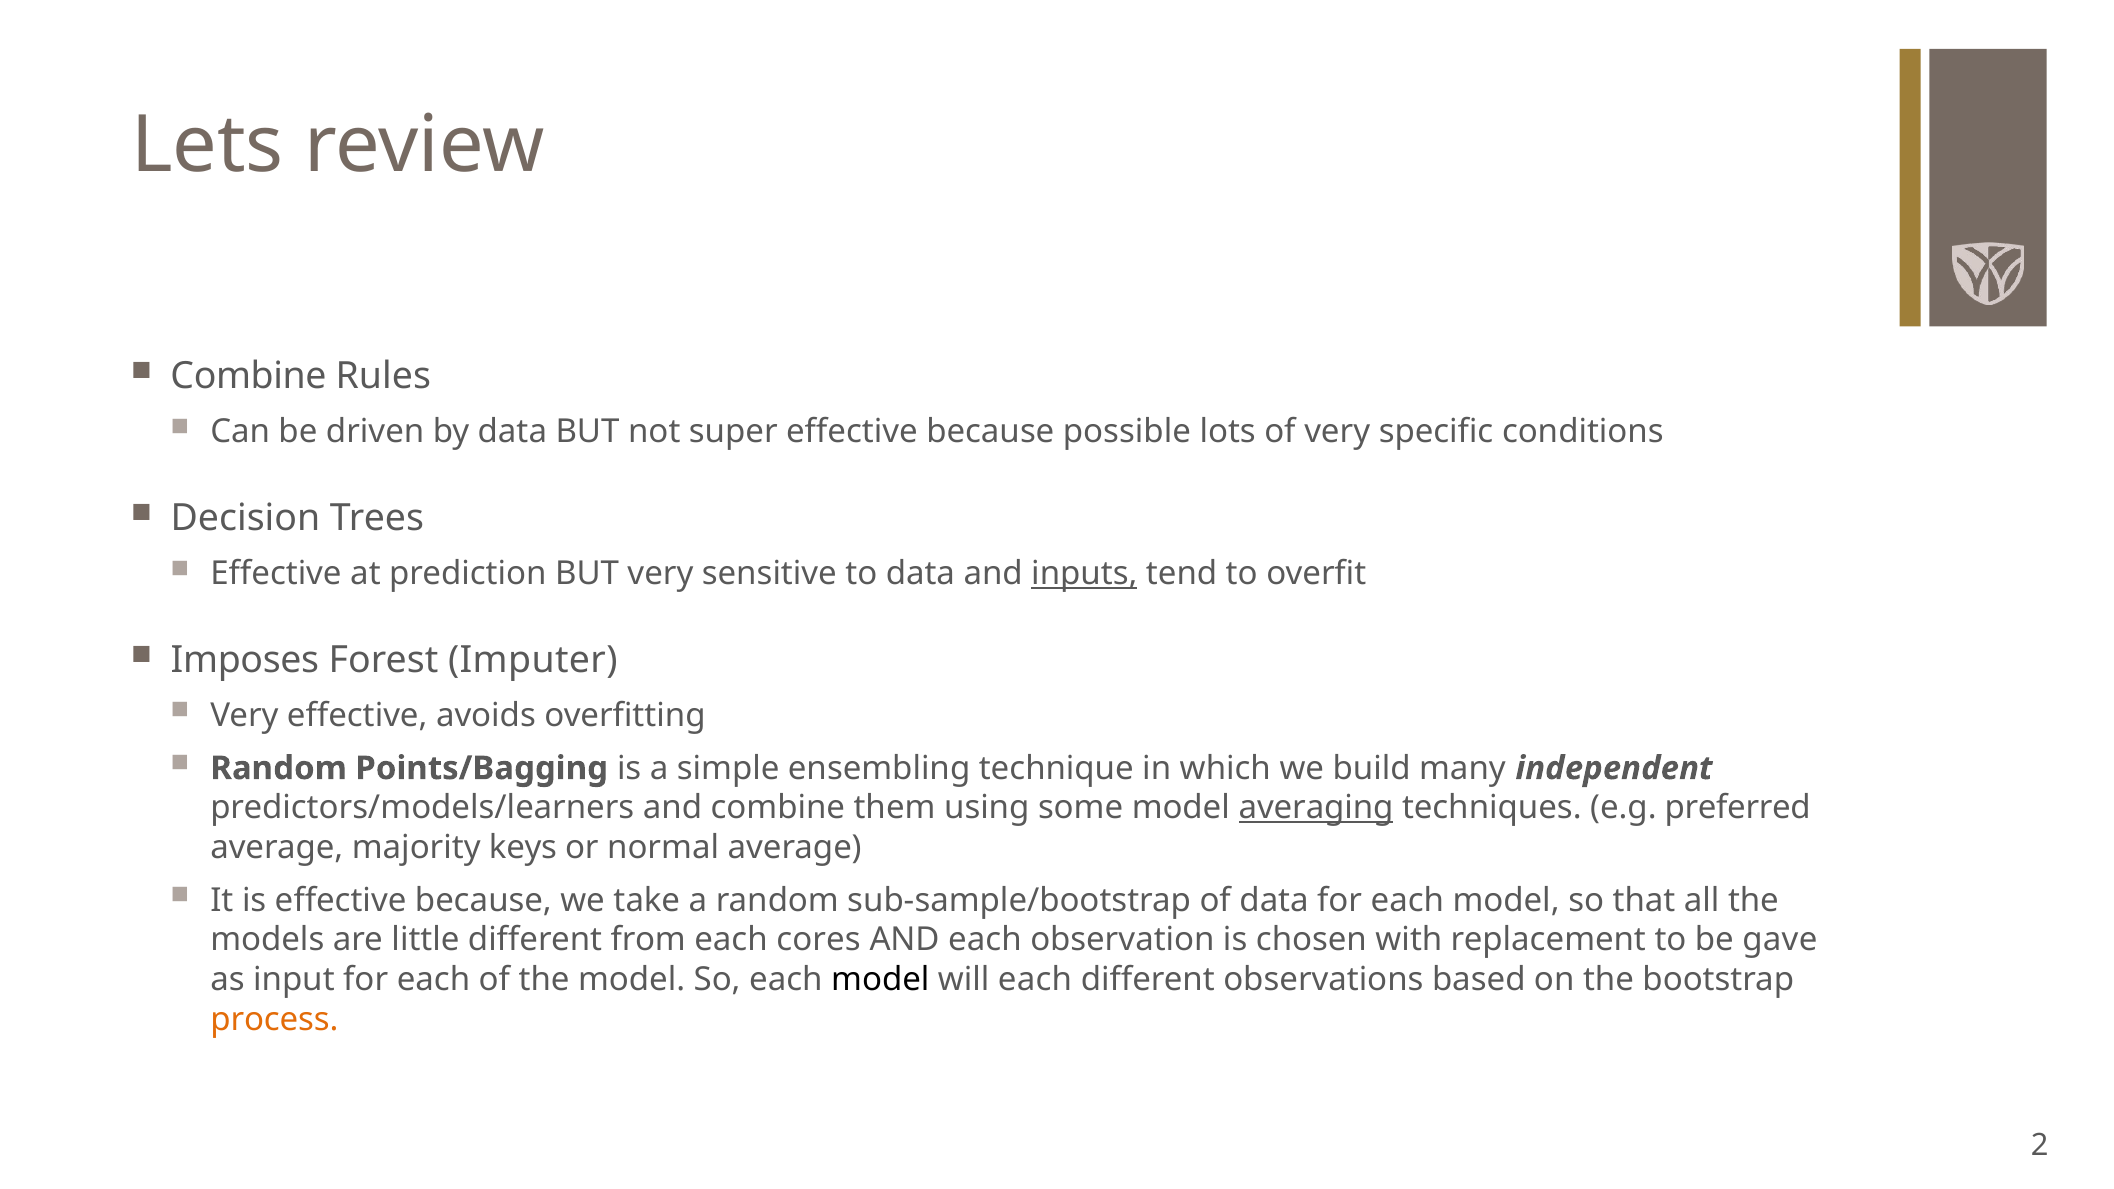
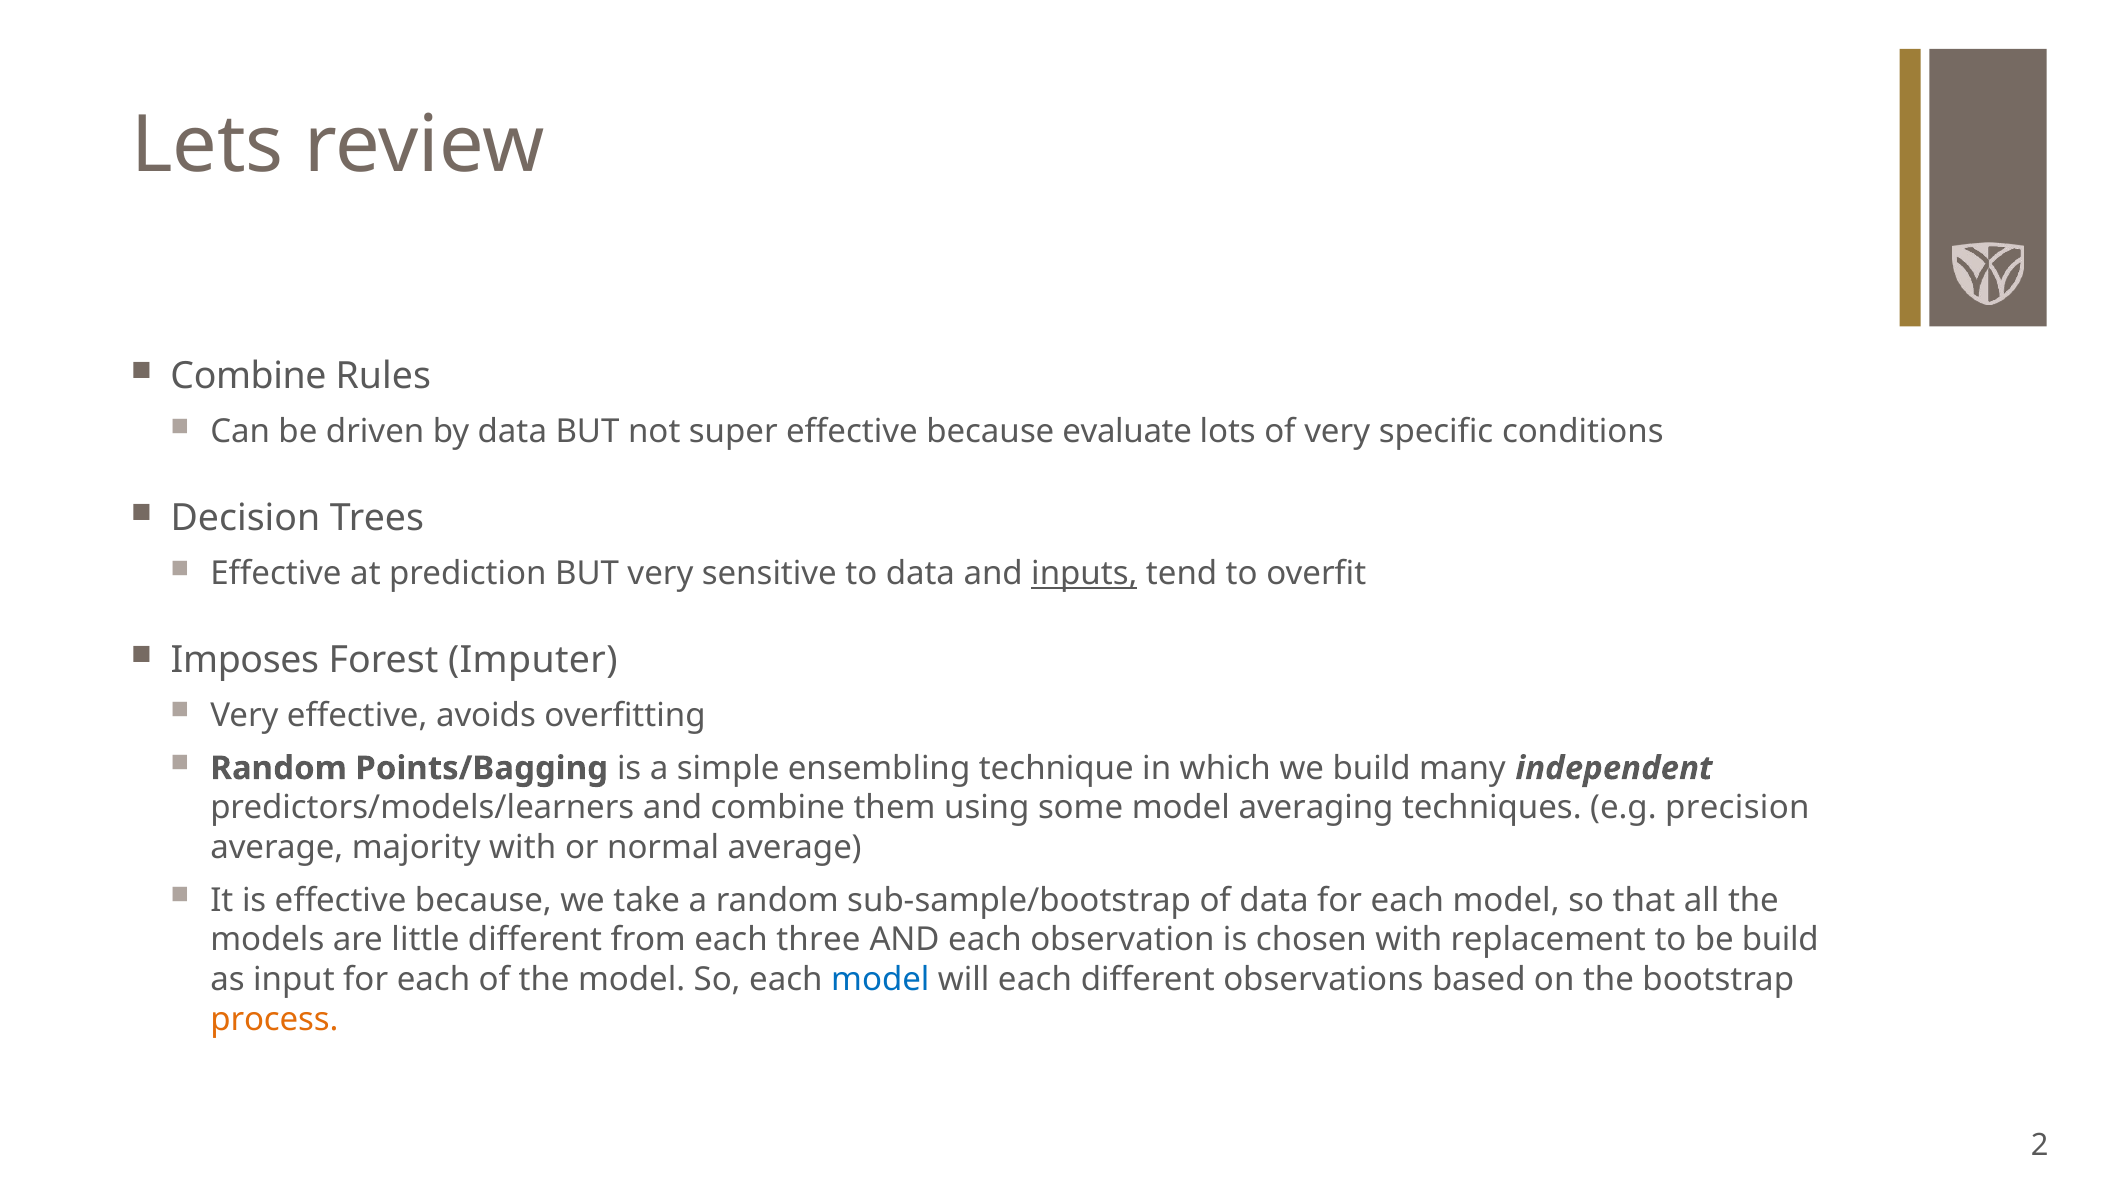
possible: possible -> evaluate (1127, 432)
averaging underline: present -> none (1316, 808)
preferred: preferred -> precision (1737, 808)
majority keys: keys -> with (523, 848)
cores: cores -> three (818, 940)
be gave: gave -> build (1780, 940)
model colour: black -> blue (880, 980)
